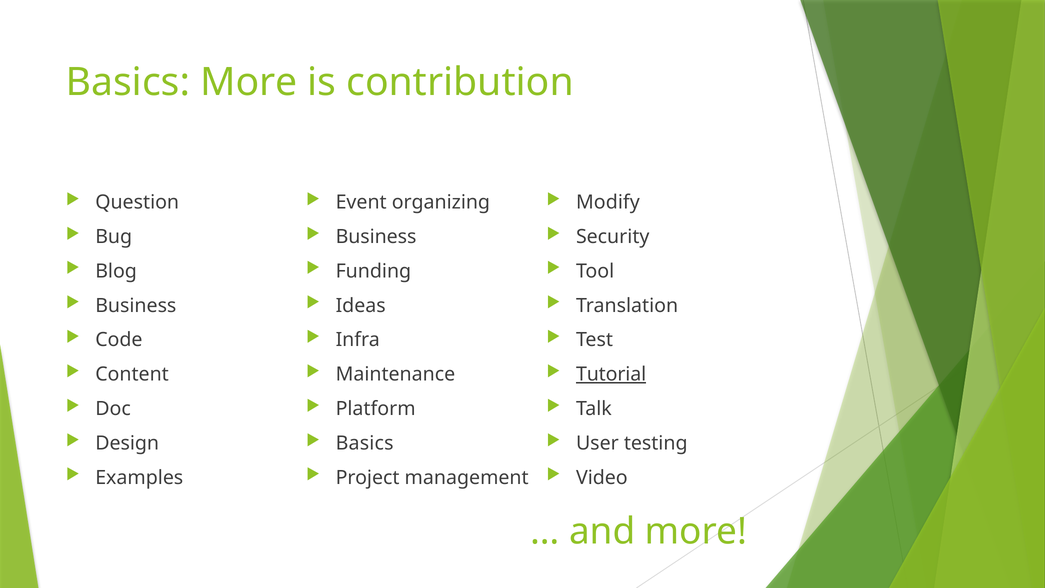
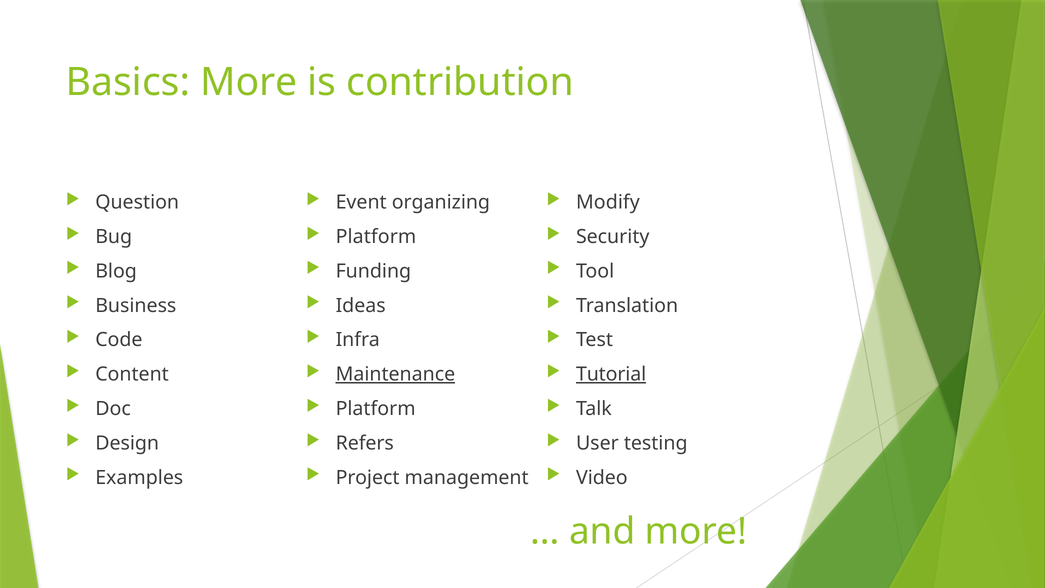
Business: Business -> Platform (376, 237)
Maintenance underline: none -> present (395, 374)
Basics: Basics -> Refers (365, 443)
